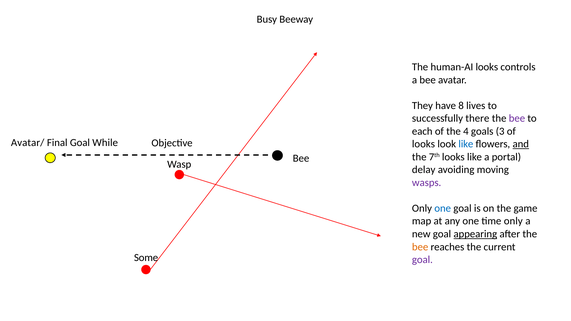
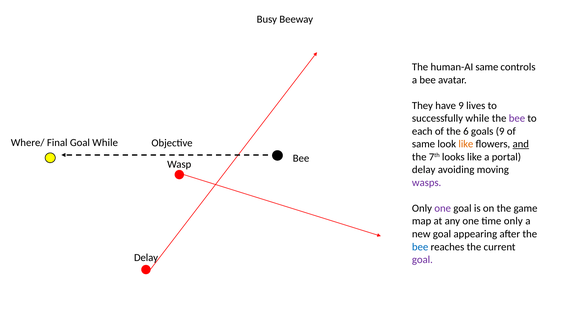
human-AI looks: looks -> same (487, 67)
have 8: 8 -> 9 (461, 106)
successfully there: there -> while (477, 118)
4: 4 -> 6 (466, 131)
goals 3: 3 -> 9 (500, 131)
Avatar/: Avatar/ -> Where/ (28, 143)
looks: looks -> same (424, 144)
like colour: blue -> orange (466, 144)
one colour: blue -> purple (443, 208)
appearing underline: present -> none (475, 234)
bee colour: orange -> blue (420, 247)
Some: Some -> Delay (146, 258)
